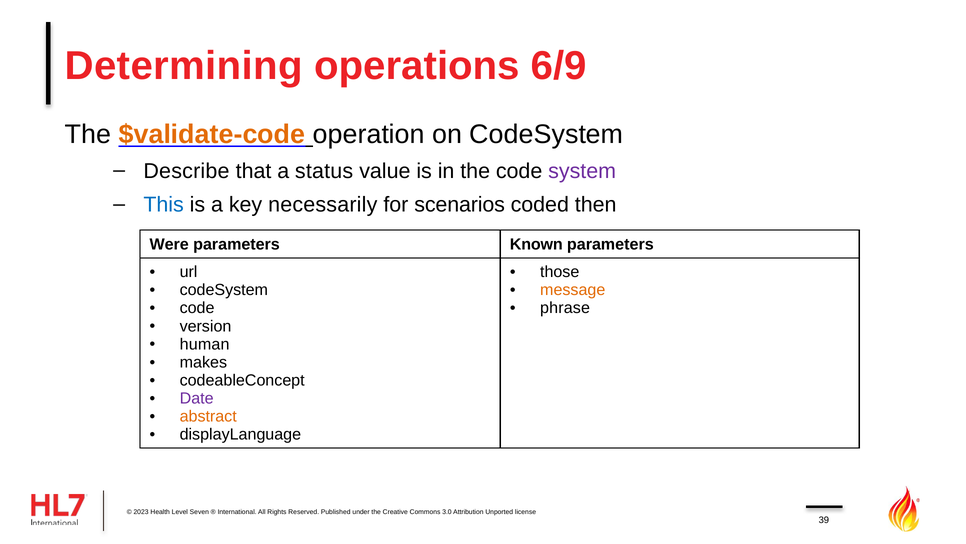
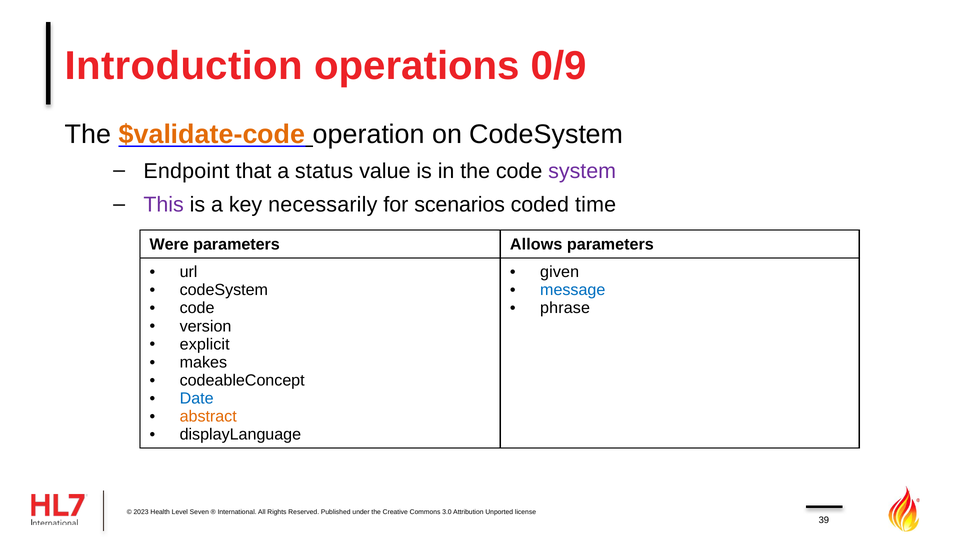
Determining: Determining -> Introduction (184, 66)
6/9: 6/9 -> 0/9 (559, 66)
Describe: Describe -> Endpoint (186, 171)
This colour: blue -> purple (164, 205)
then: then -> time (596, 205)
Known: Known -> Allows (536, 244)
those: those -> given (560, 272)
message colour: orange -> blue (573, 290)
human: human -> explicit (205, 344)
Date colour: purple -> blue (197, 398)
